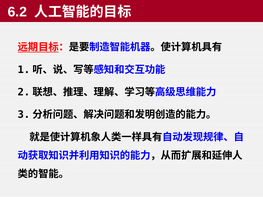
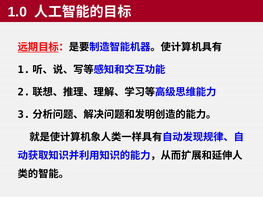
6.2: 6.2 -> 1.0 (17, 12)
